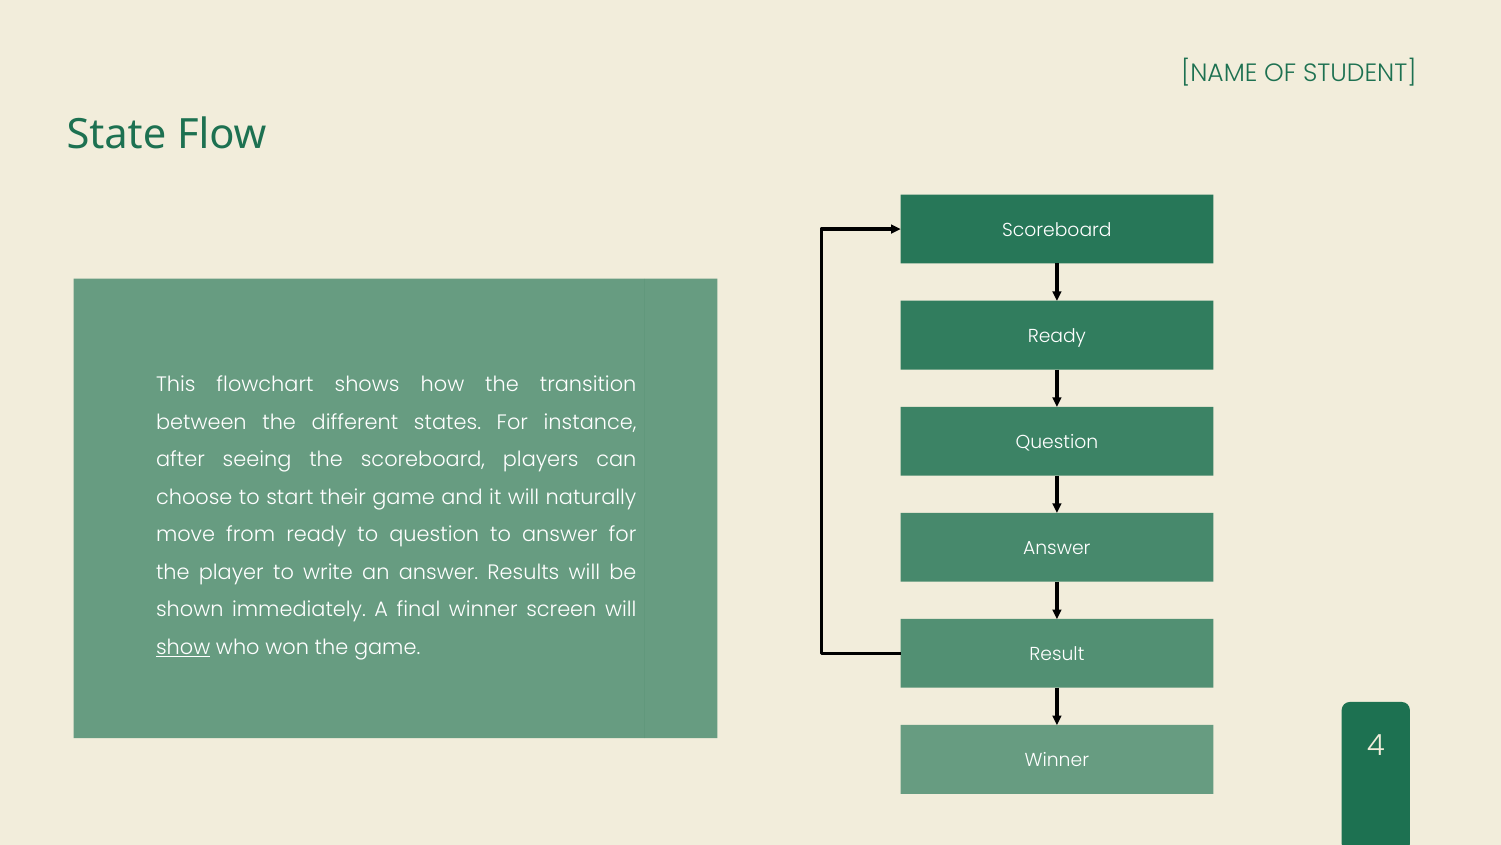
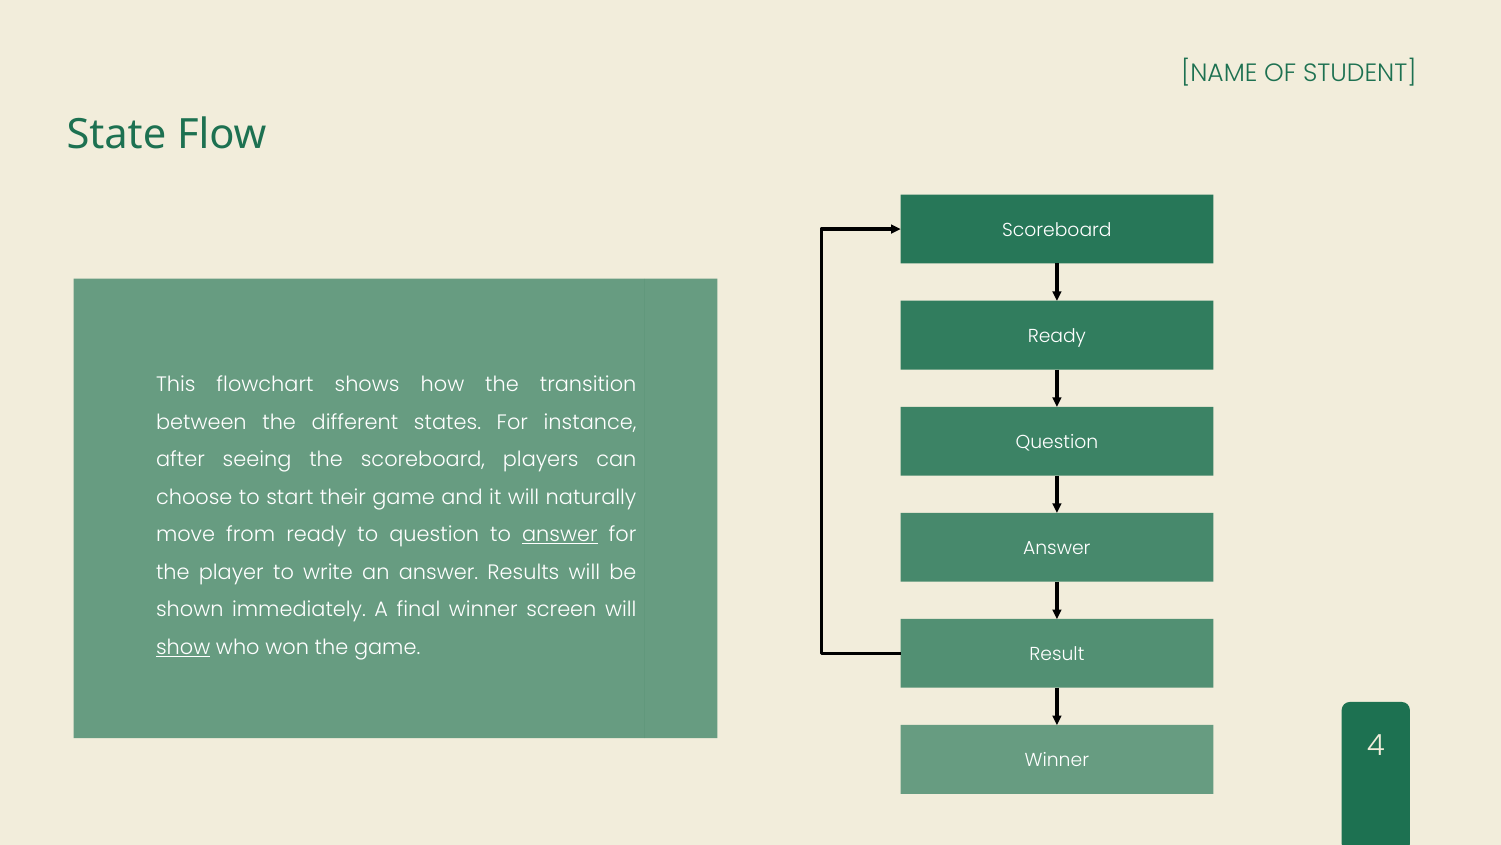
answer underline: none -> present (560, 534)
